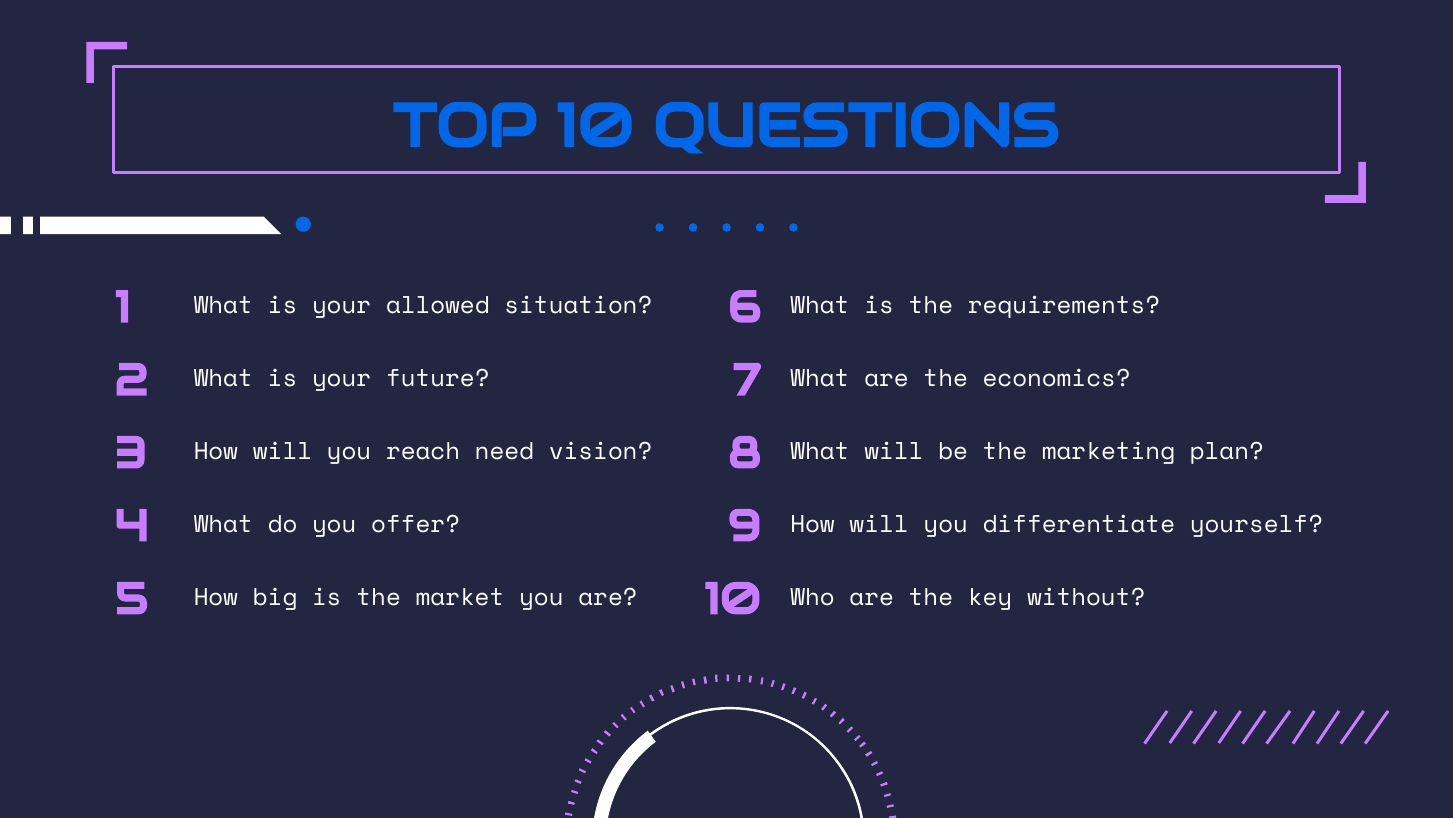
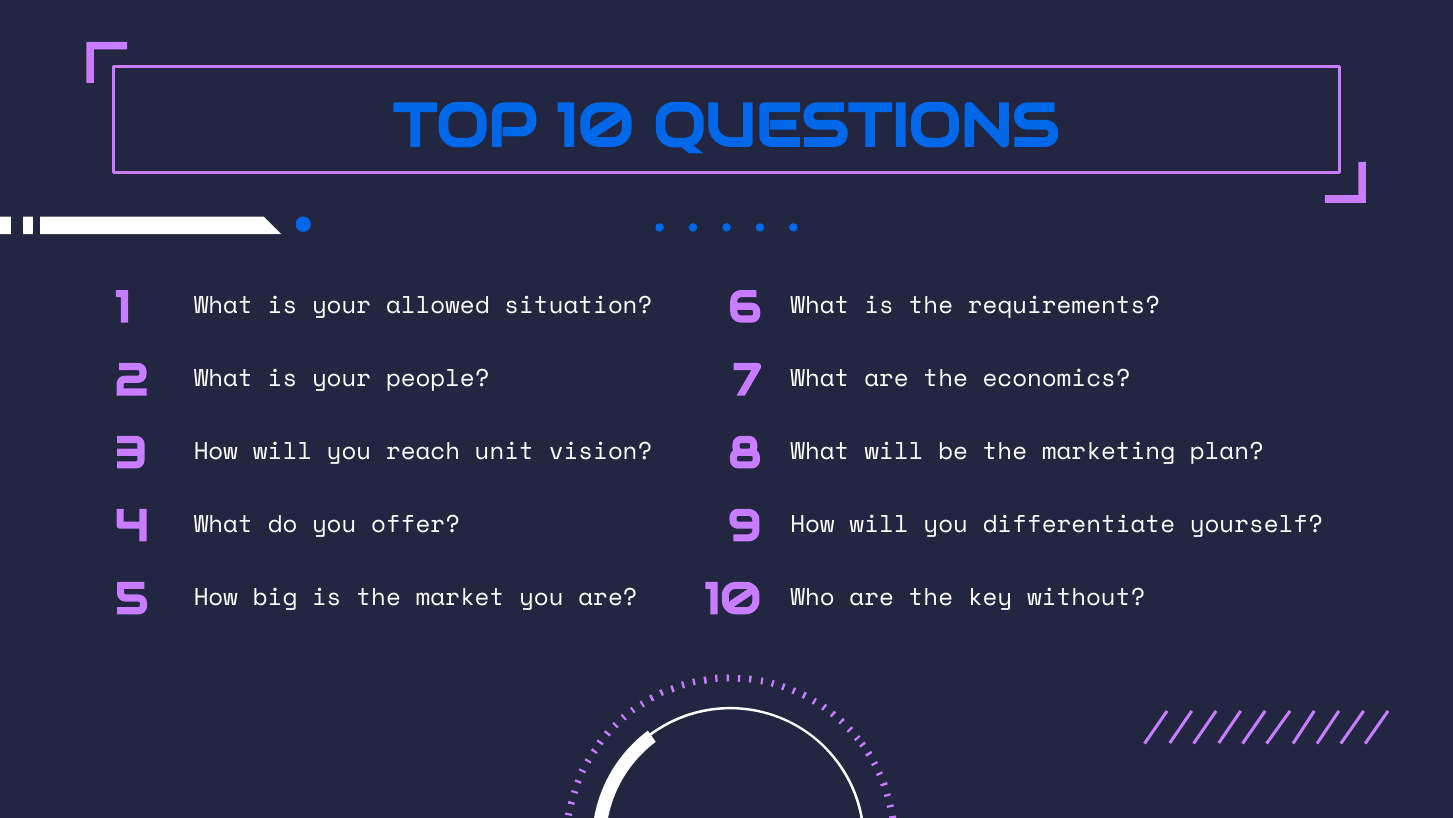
future: future -> people (438, 378)
need: need -> unit (504, 451)
